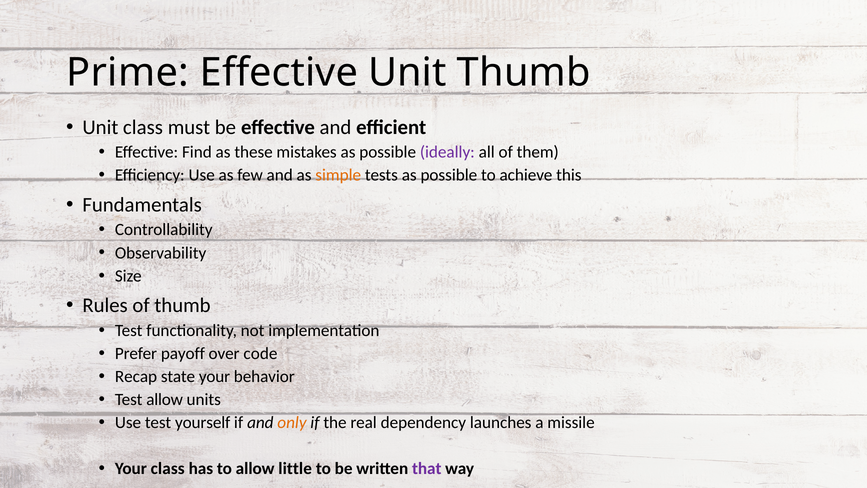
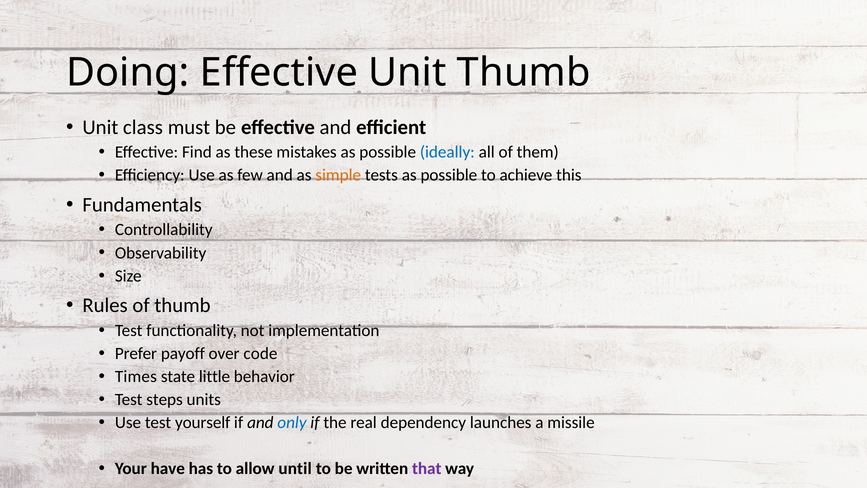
Prime: Prime -> Doing (128, 73)
ideally colour: purple -> blue (447, 152)
Recap: Recap -> Times (136, 376)
state your: your -> little (215, 376)
Test allow: allow -> steps (165, 399)
only colour: orange -> blue (292, 422)
Your class: class -> have (168, 468)
little: little -> until (295, 468)
